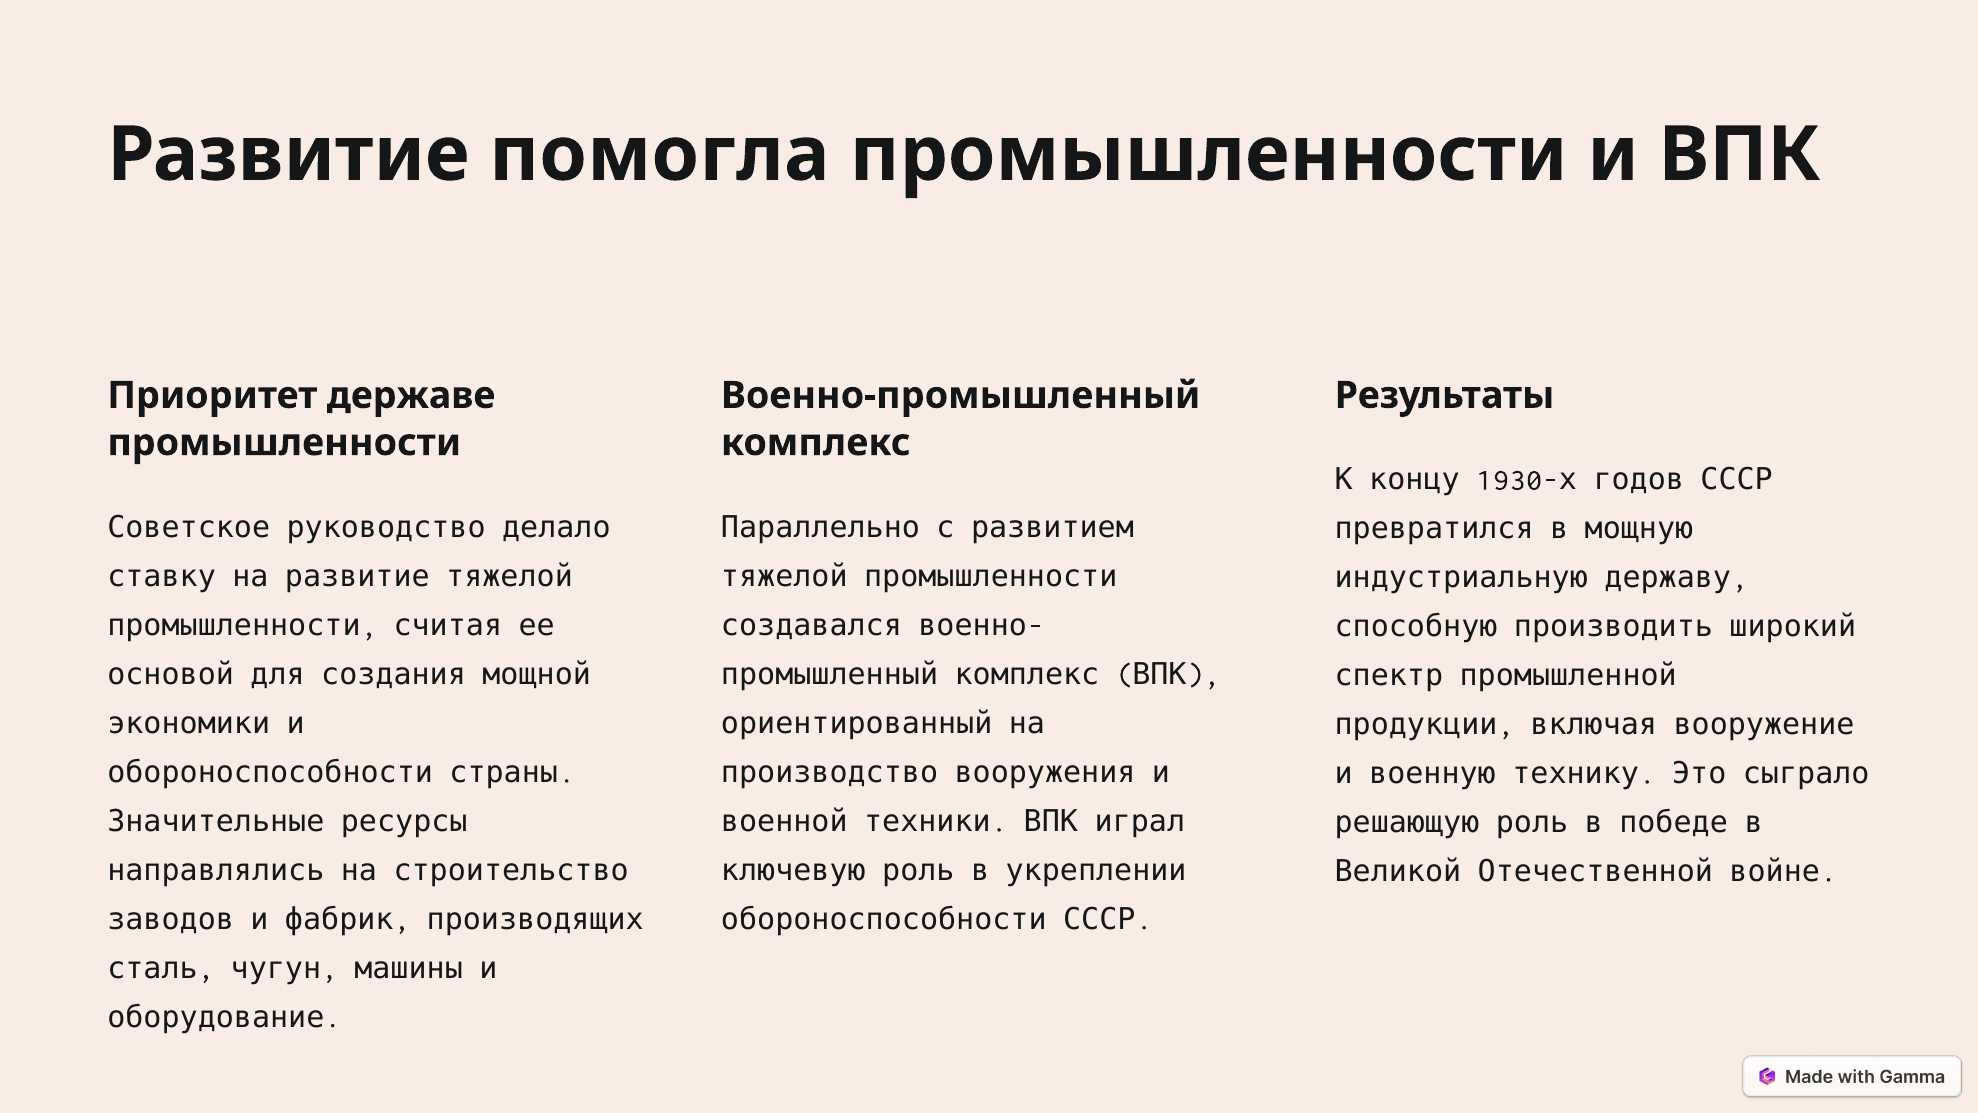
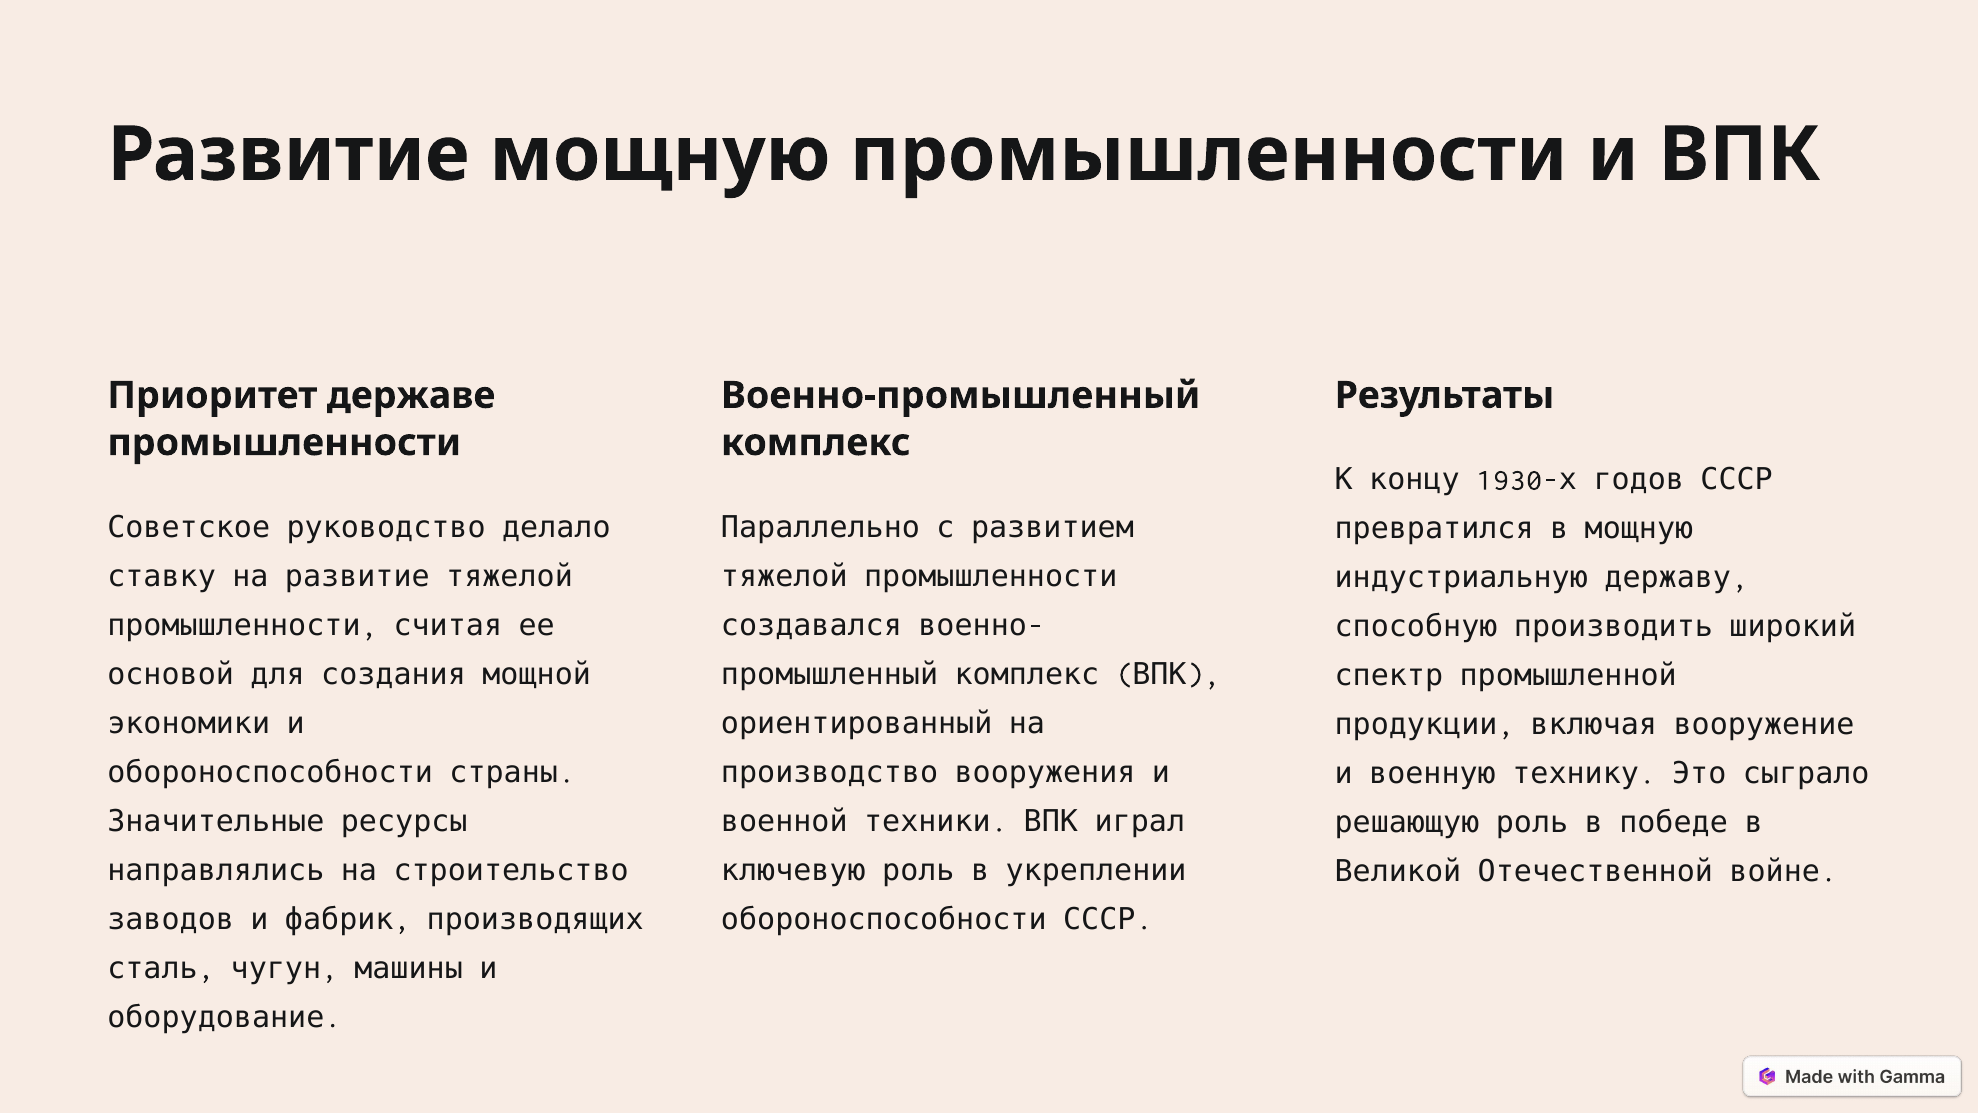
Развитие помогла: помогла -> мощную (660, 155)
